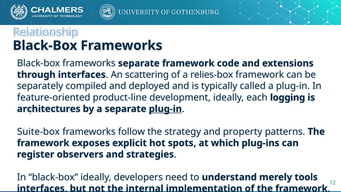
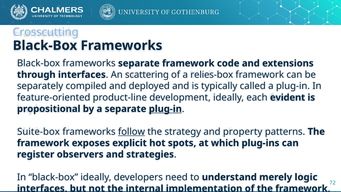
Relationship: Relationship -> Crosscutting (46, 32)
logging: logging -> evident (288, 97)
architectures: architectures -> propositional (49, 109)
follow underline: none -> present (131, 132)
tools: tools -> logic (306, 177)
